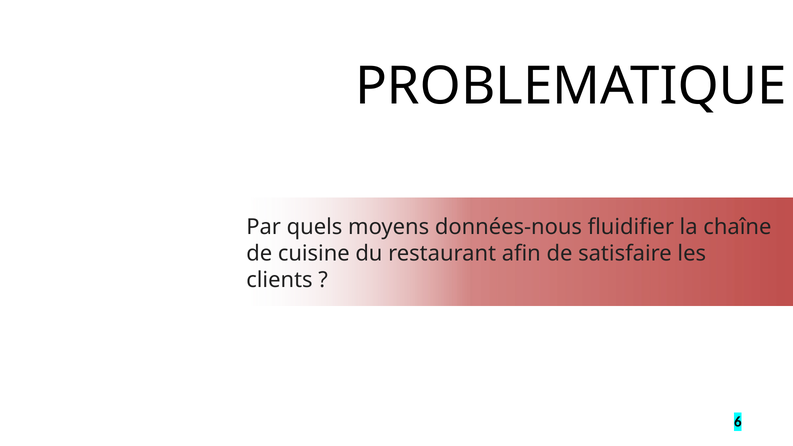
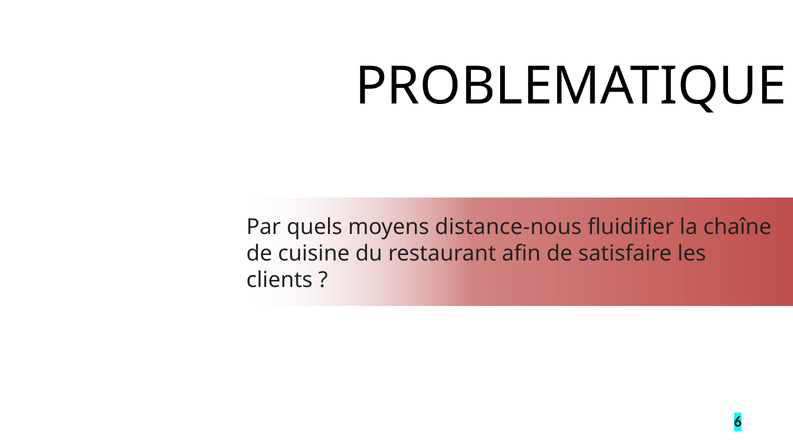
données-nous: données-nous -> distance-nous (508, 227)
